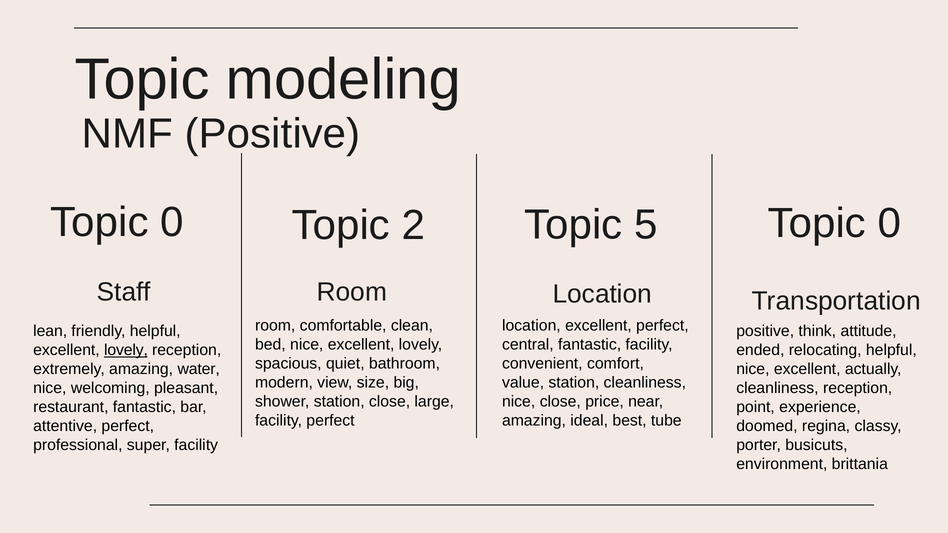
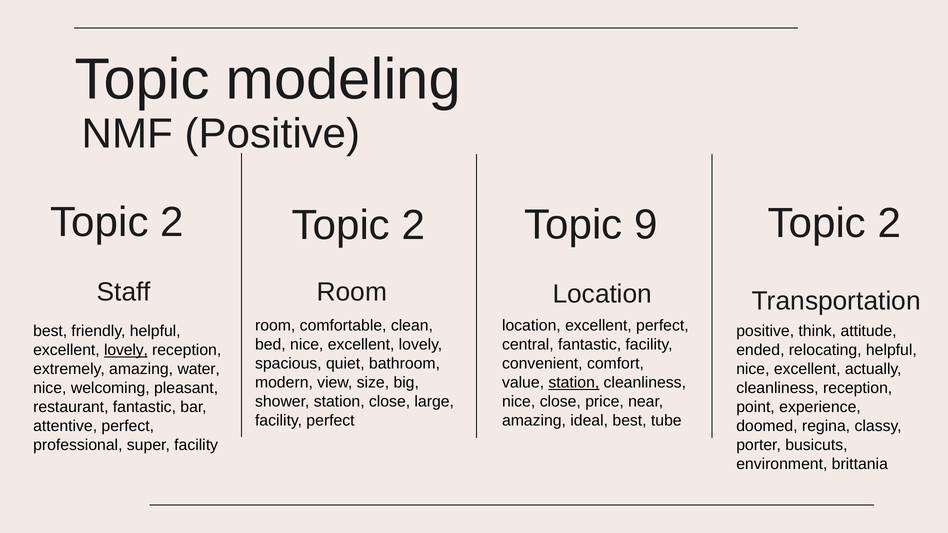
0: 0 -> 2 (172, 222)
0: 0 -> 2 (889, 224)
5: 5 -> 9 (646, 225)
lean: lean -> best (50, 331)
station underline: none -> present (574, 383)
